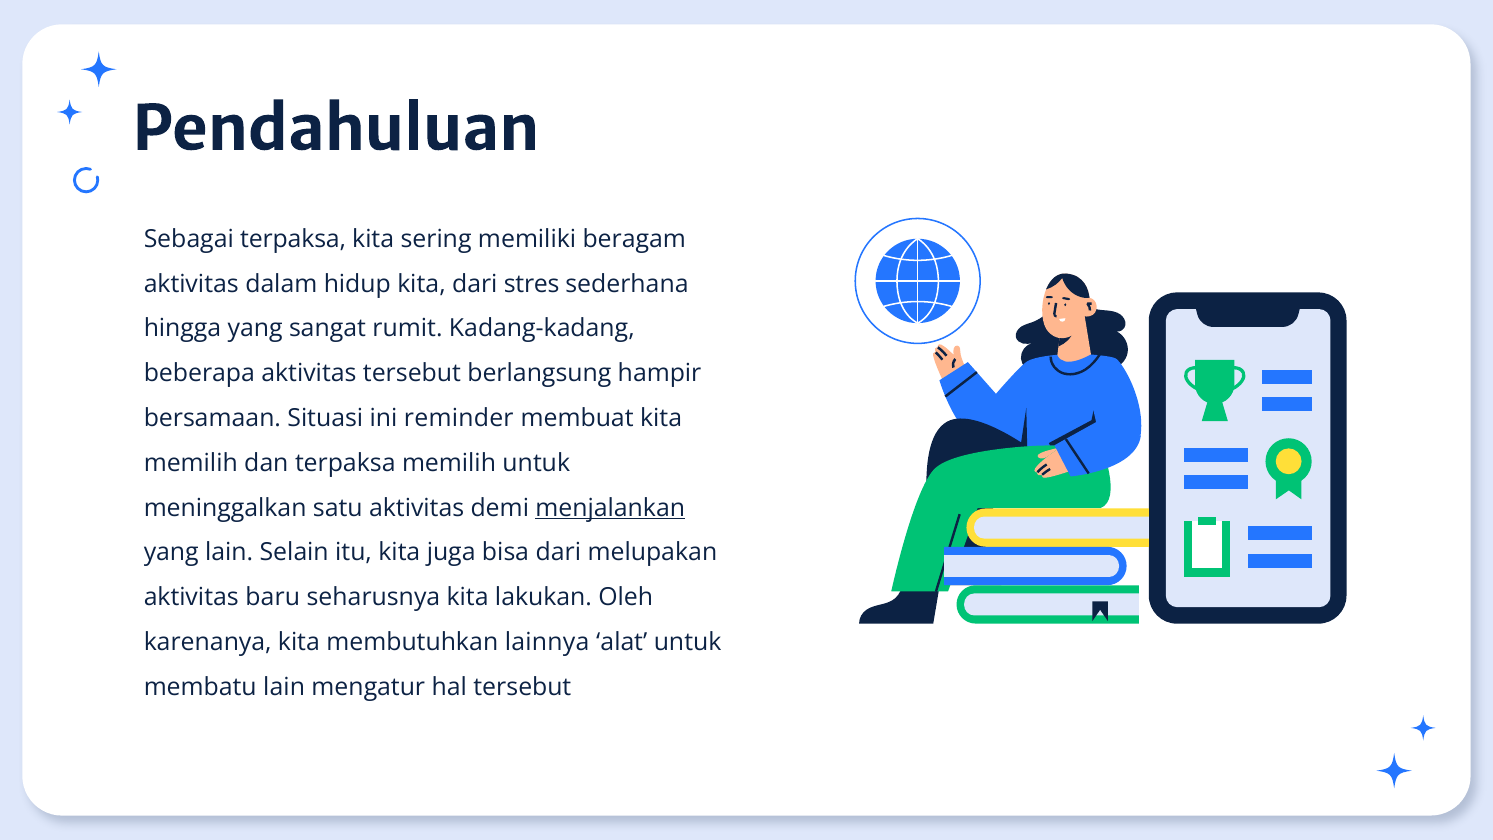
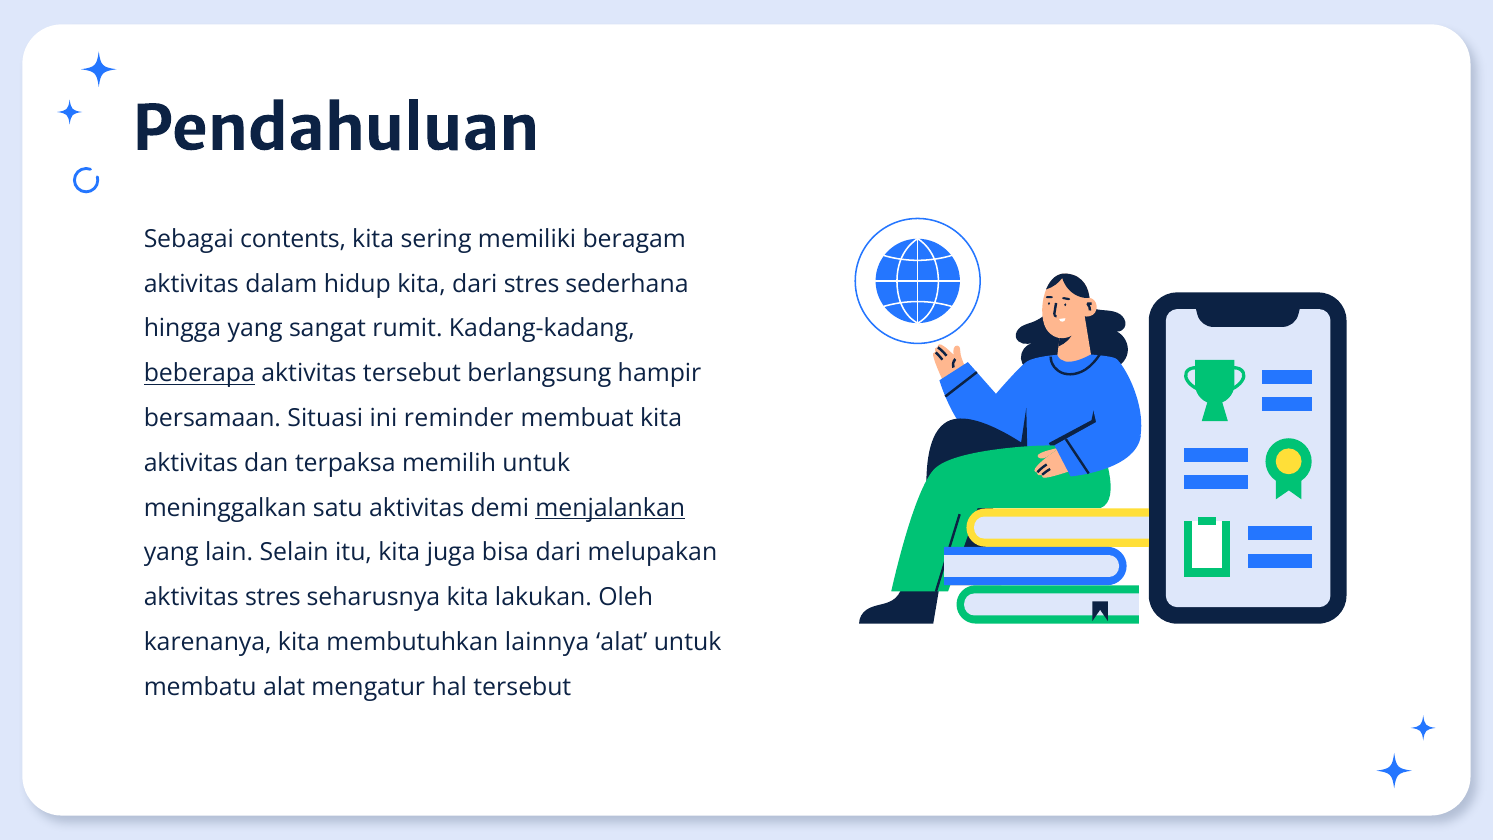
Sebagai terpaksa: terpaksa -> contents (293, 239)
beberapa underline: none -> present (199, 374)
memilih: memilih -> aktivitas (191, 463)
aktivitas baru: baru -> stres (273, 597)
membatu lain: lain -> alat (284, 687)
